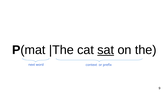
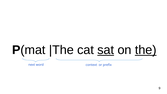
the underline: none -> present (146, 50)
